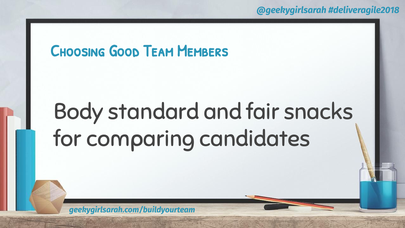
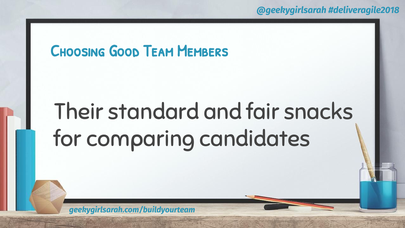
Body: Body -> Their (79, 112)
